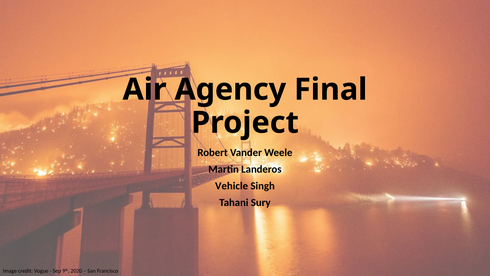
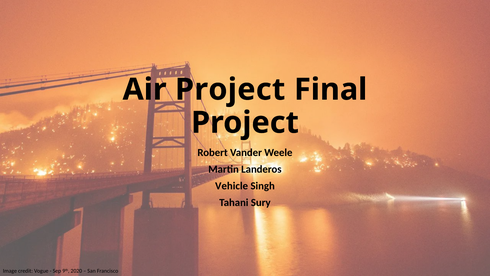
Air Agency: Agency -> Project (230, 89)
